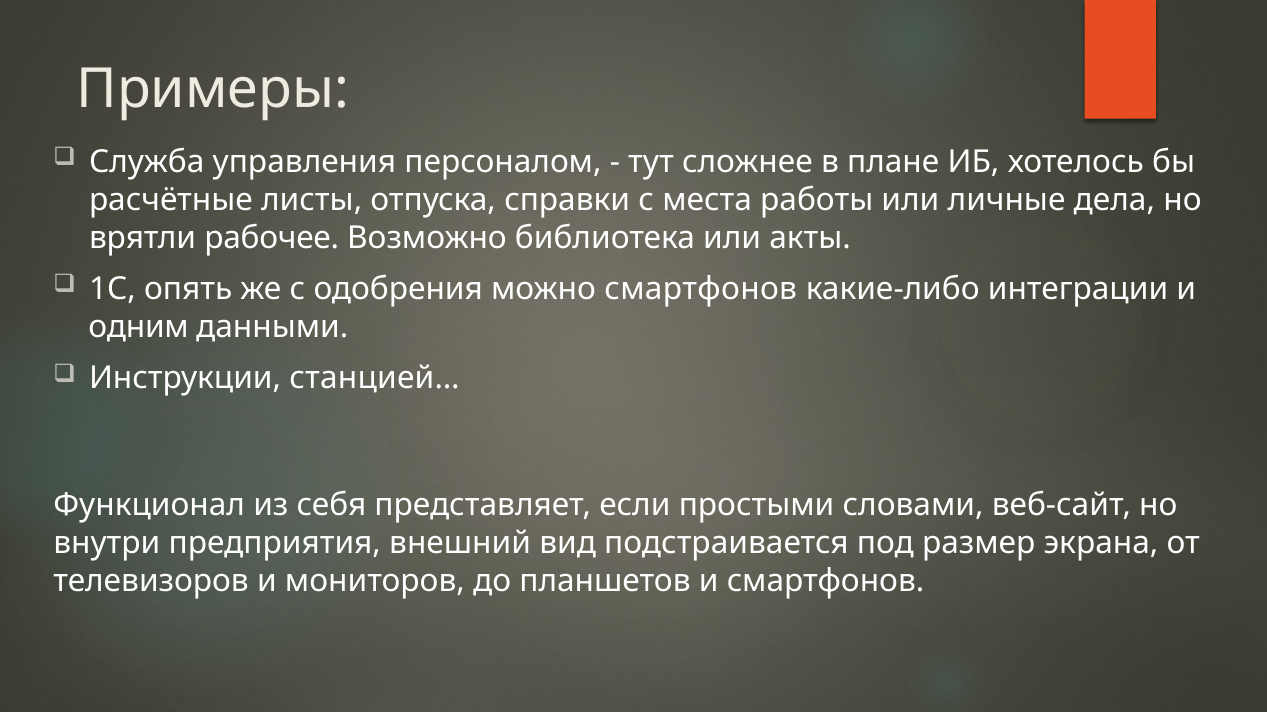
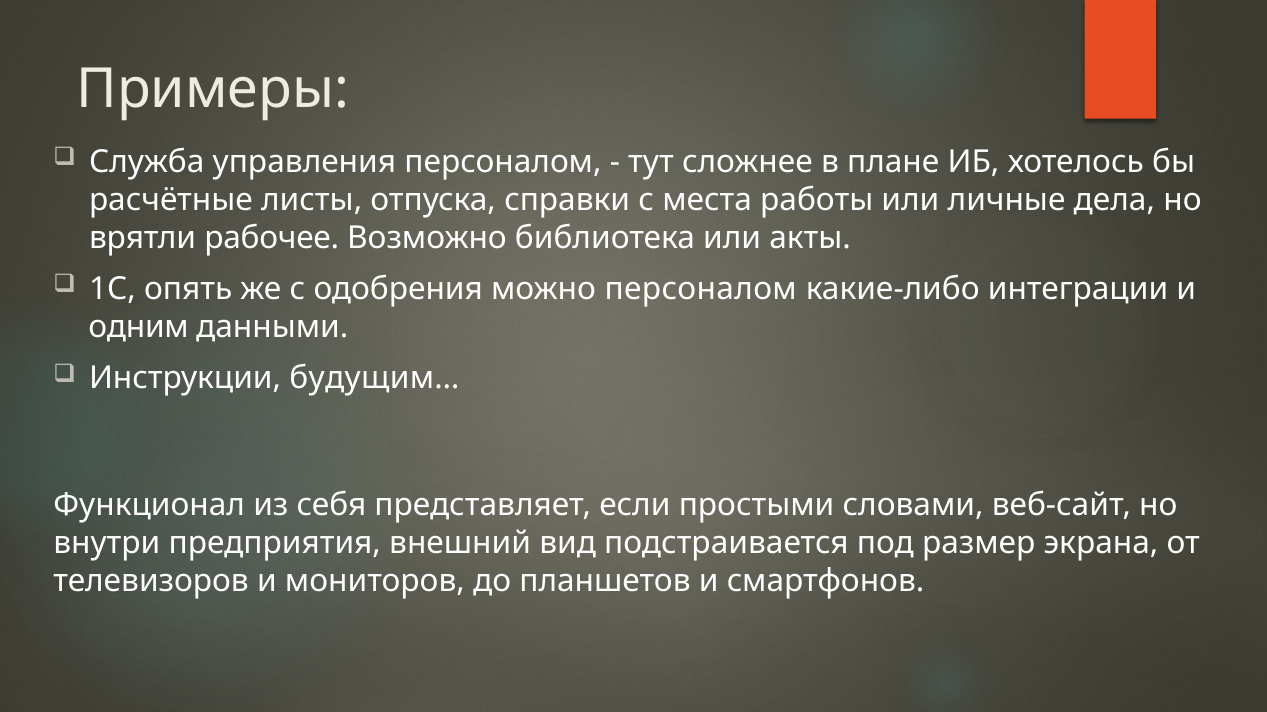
можно смартфонов: смартфонов -> персоналом (701, 289)
станцией…: станцией… -> будущим… (374, 379)
